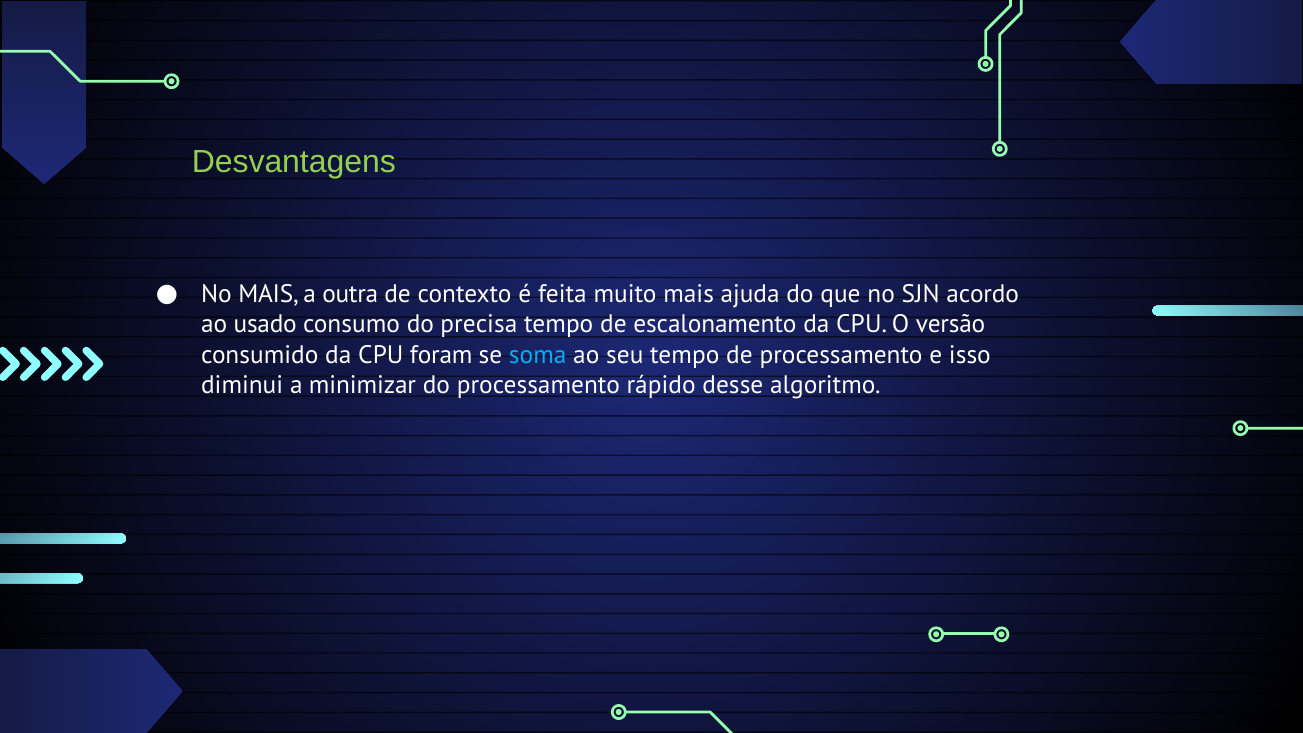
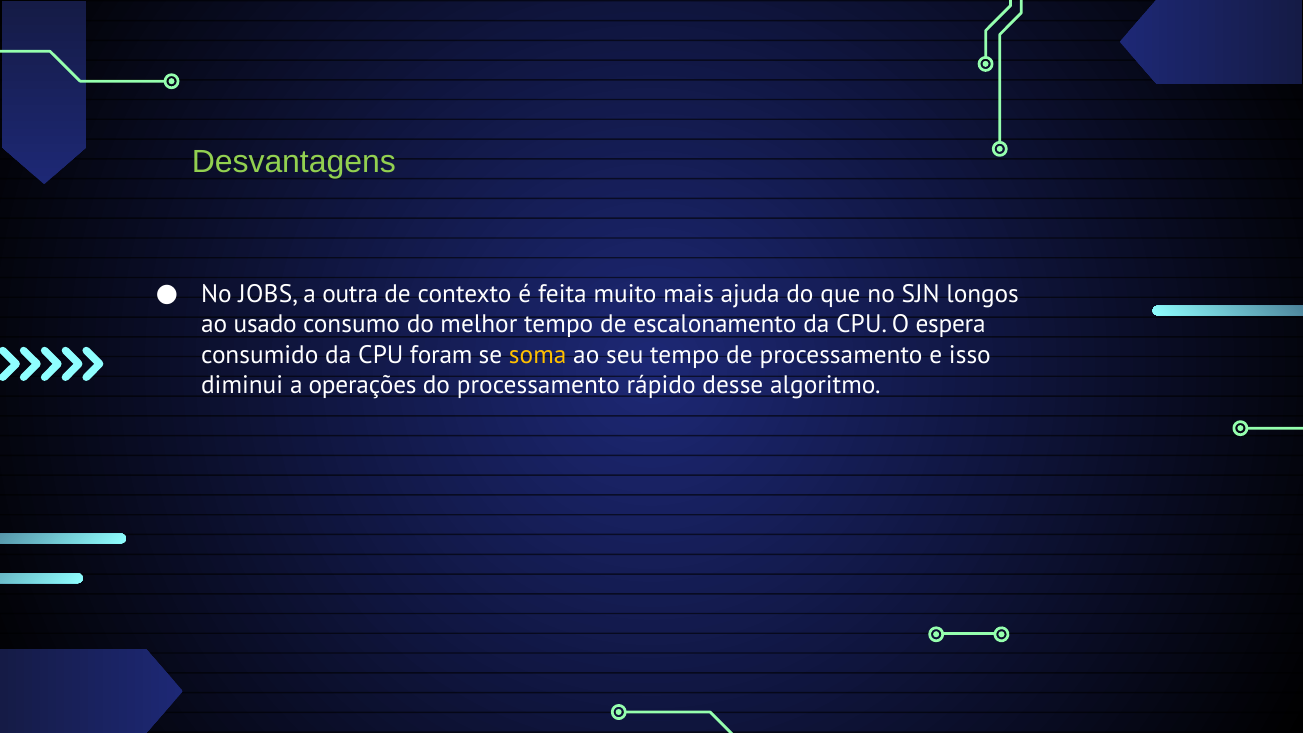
No MAIS: MAIS -> JOBS (268, 294)
acordo: acordo -> longos (983, 294)
precisa: precisa -> melhor (479, 324)
versão: versão -> espera (951, 324)
soma colour: light blue -> yellow (538, 355)
minimizar: minimizar -> operações (363, 385)
